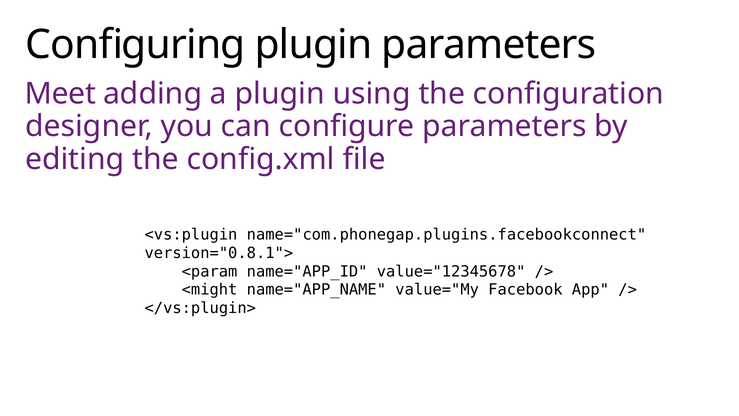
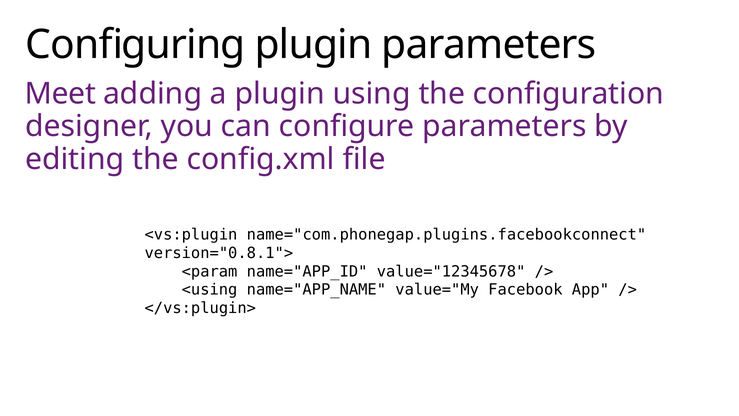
<might: <might -> <using (210, 290)
